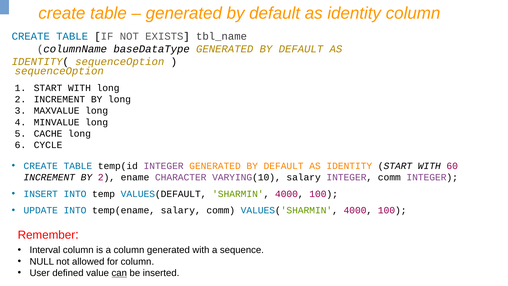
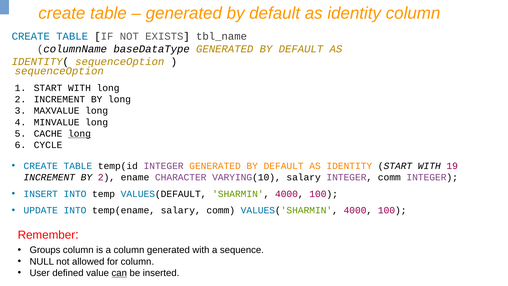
long underline: none -> present (79, 134)
60: 60 -> 19 (452, 166)
Interval: Interval -> Groups (45, 250)
